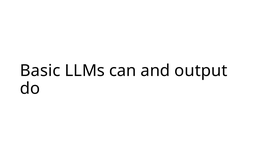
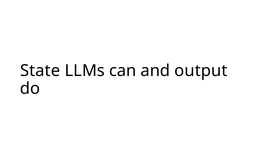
Basic: Basic -> State (40, 71)
